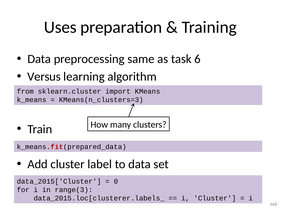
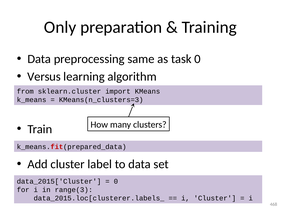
Uses: Uses -> Only (60, 27)
task 6: 6 -> 0 (198, 59)
